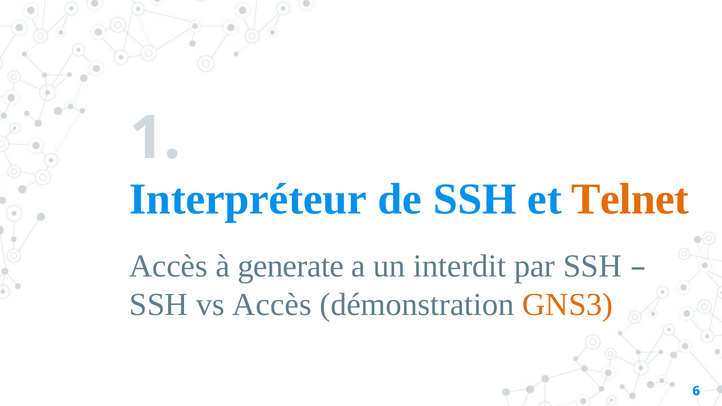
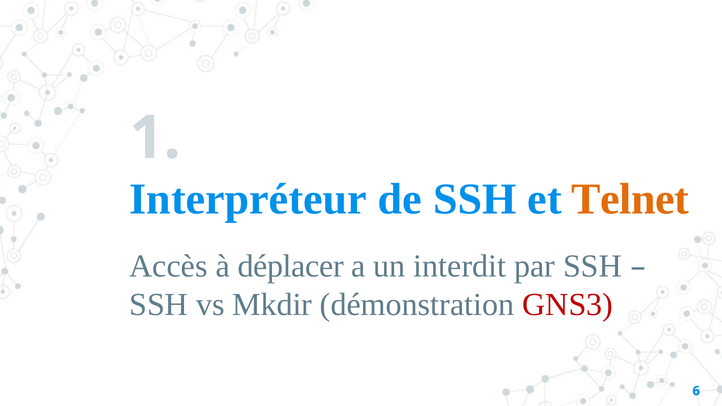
generate: generate -> déplacer (291, 266)
vs Accès: Accès -> Mkdir (272, 305)
GNS3 colour: orange -> red (568, 305)
